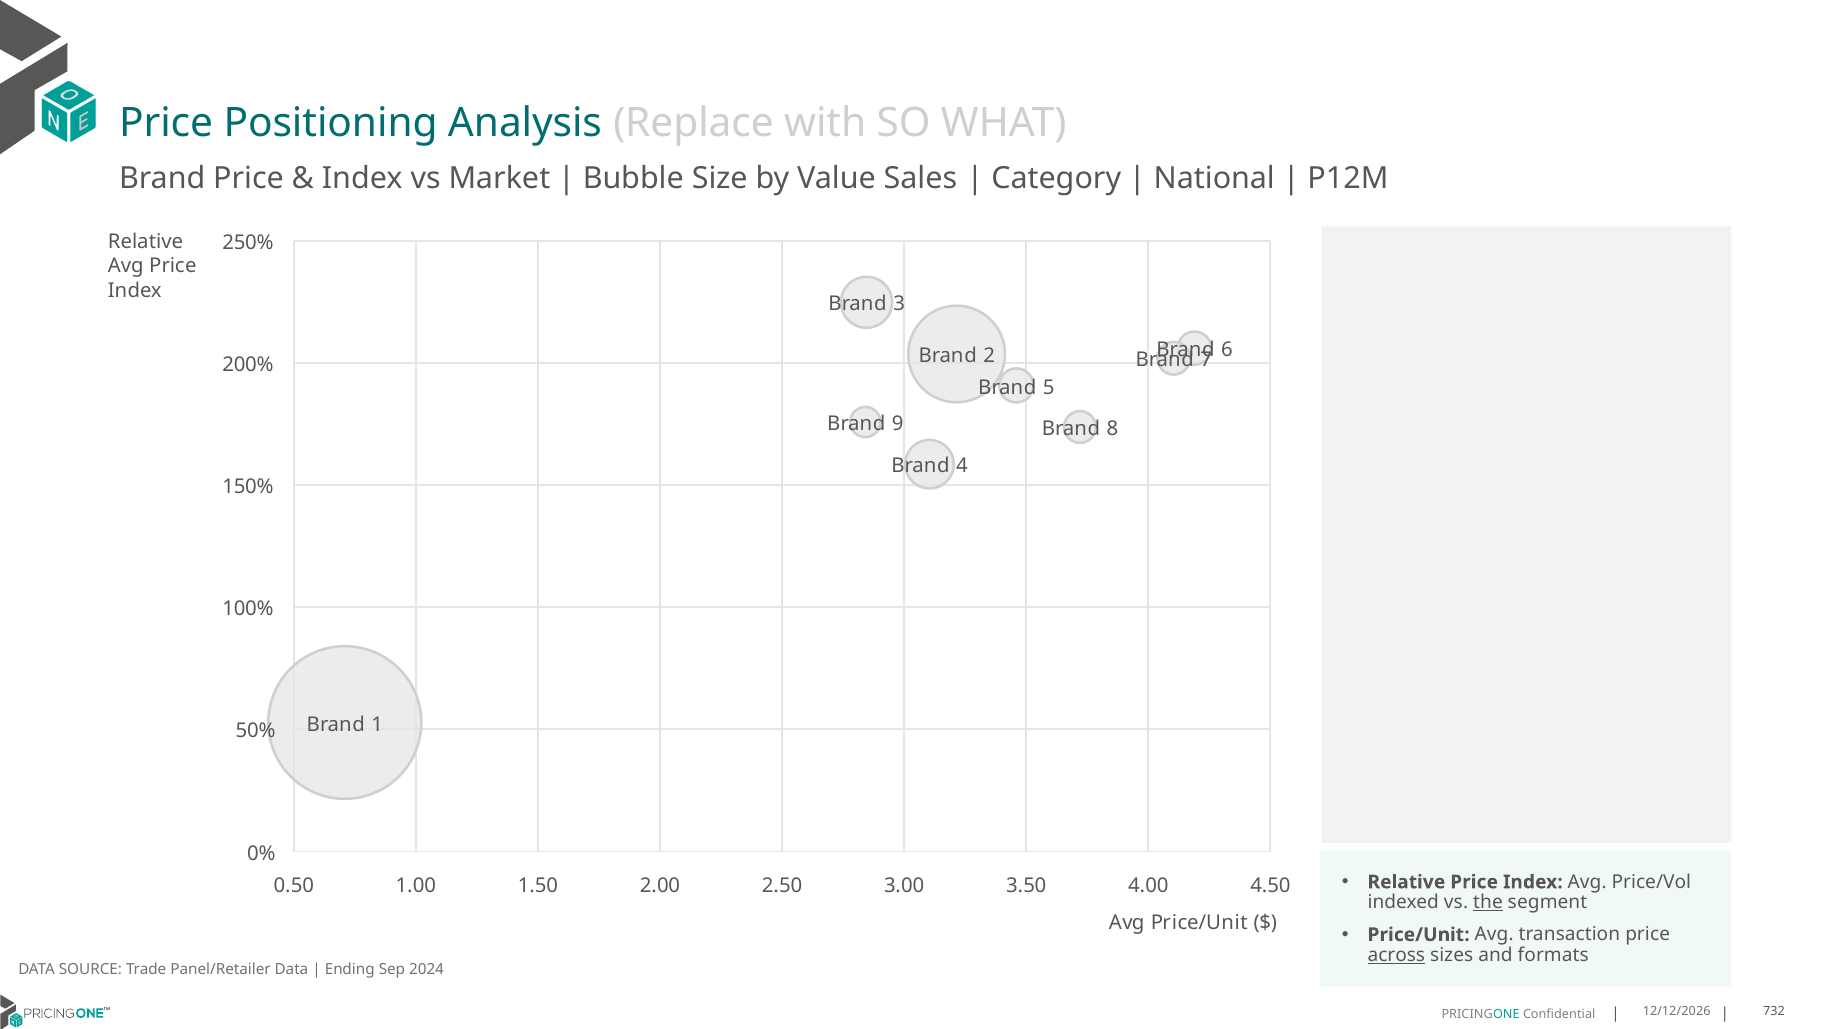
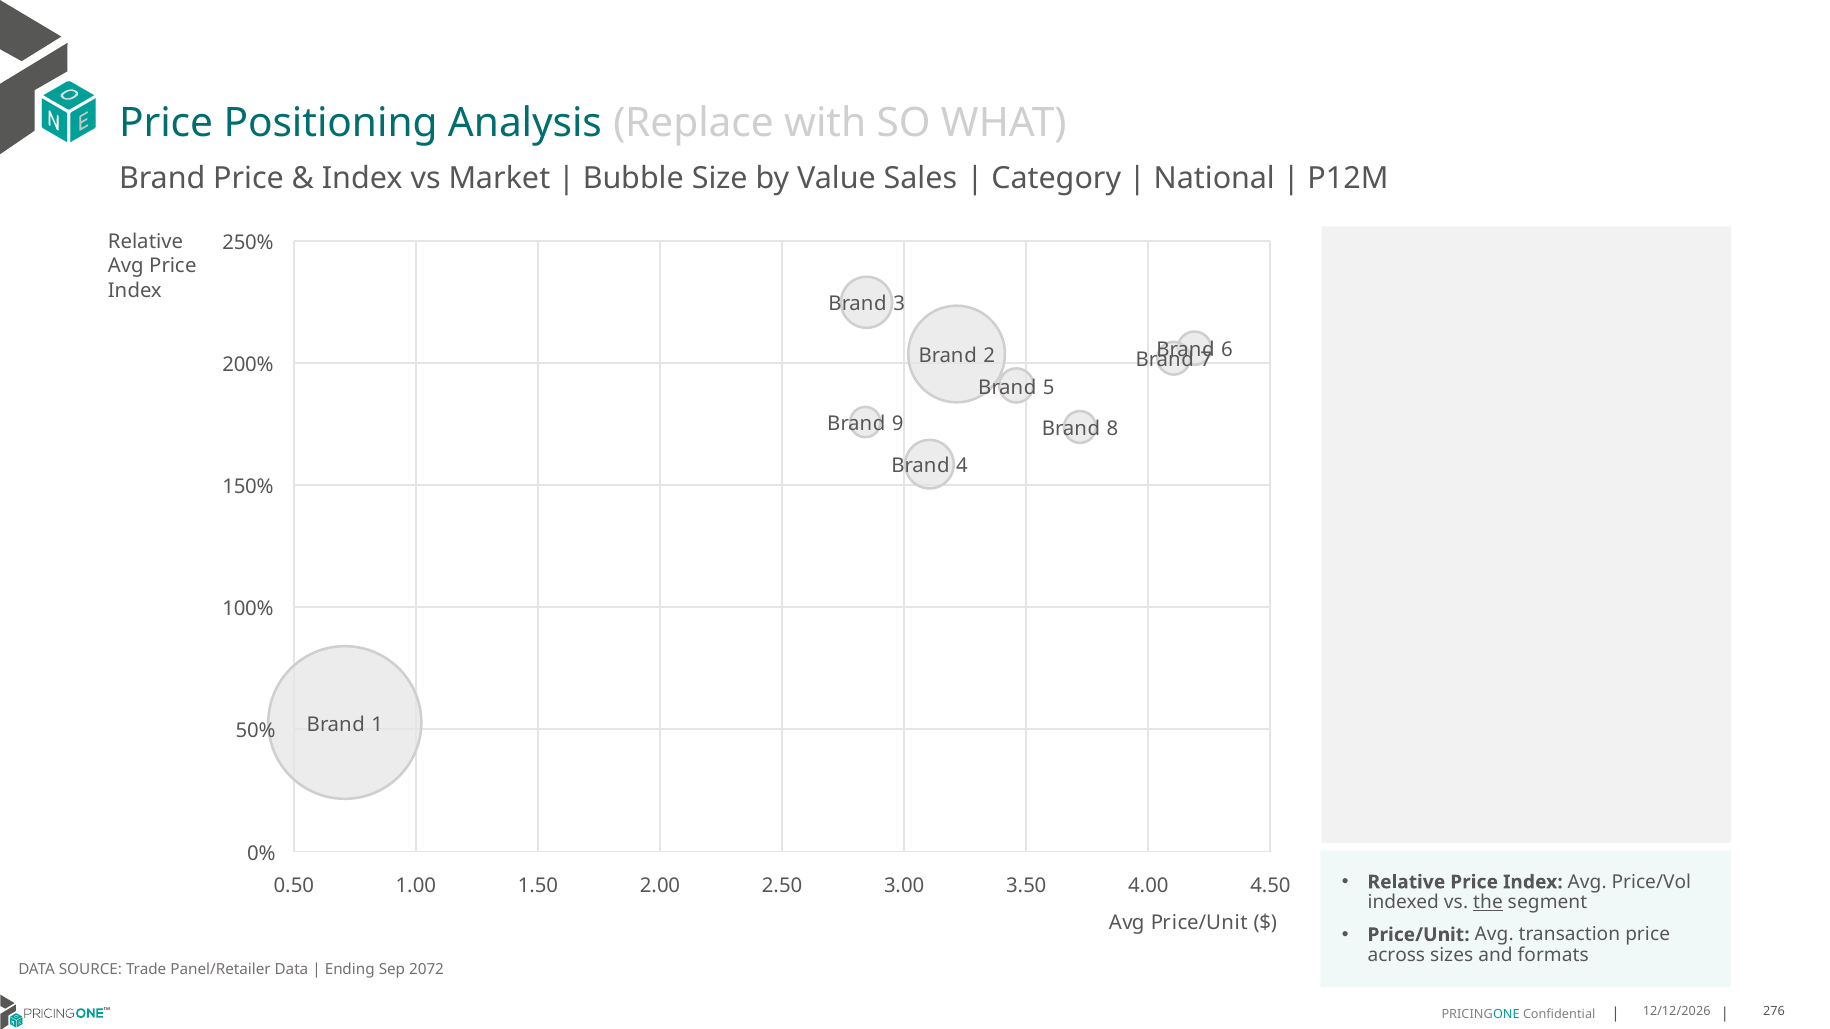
across underline: present -> none (1396, 956)
2024: 2024 -> 2072 (427, 970)
732: 732 -> 276 (1774, 1012)
